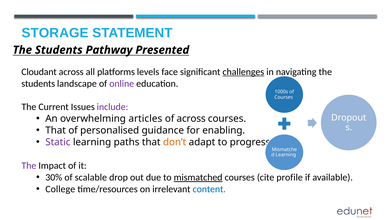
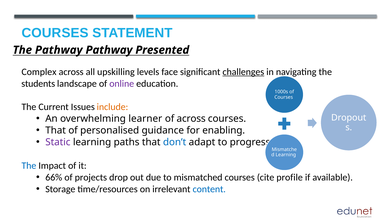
STORAGE: STORAGE -> COURSES (55, 33)
Students: Students -> Pathway (59, 50)
Cloudant: Cloudant -> Complex (39, 72)
platforms: platforms -> upskilling (116, 72)
include colour: purple -> orange (112, 107)
articles: articles -> learner (145, 119)
don’t colour: orange -> blue (175, 142)
The colour: purple -> blue (29, 166)
30%: 30% -> 66% (54, 177)
scalable: scalable -> projects (91, 177)
mismatched underline: present -> none (198, 177)
College: College -> Storage (60, 189)
